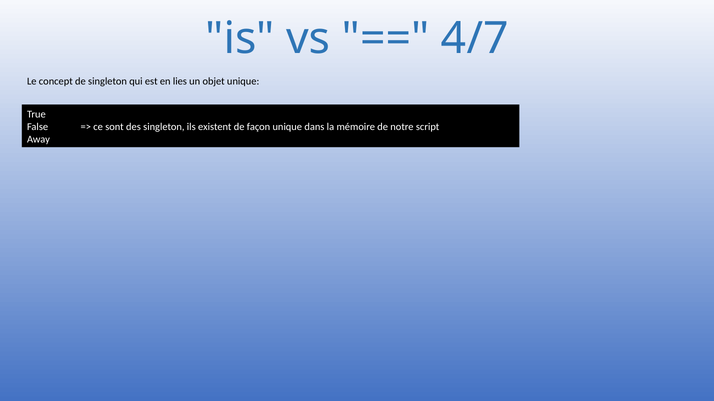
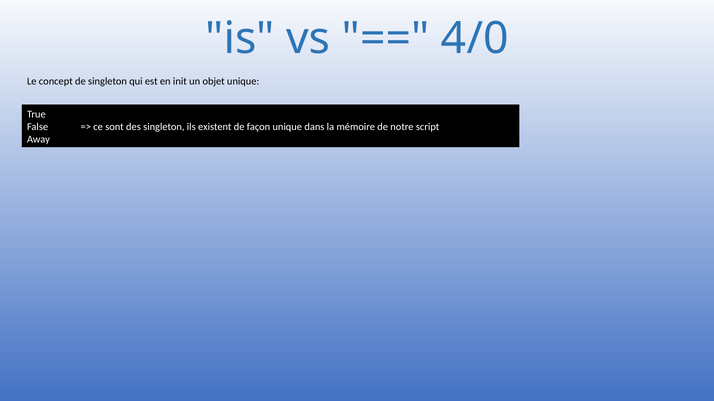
4/7: 4/7 -> 4/0 (475, 39)
lies: lies -> init (180, 81)
